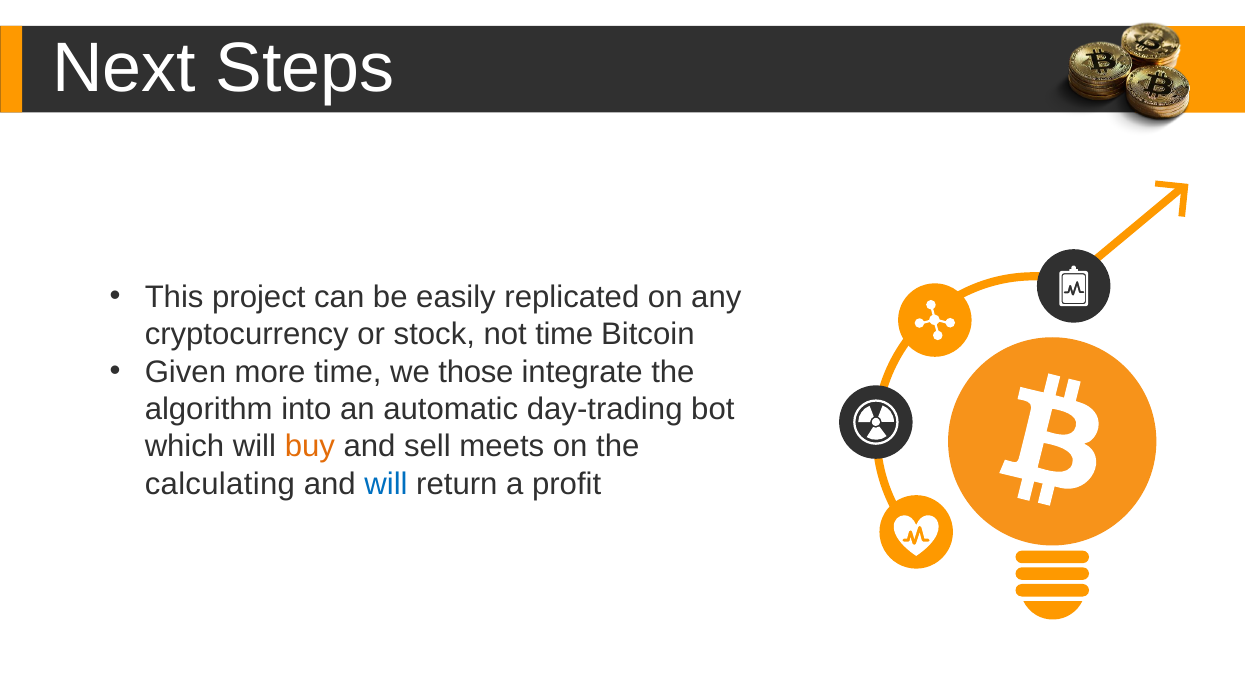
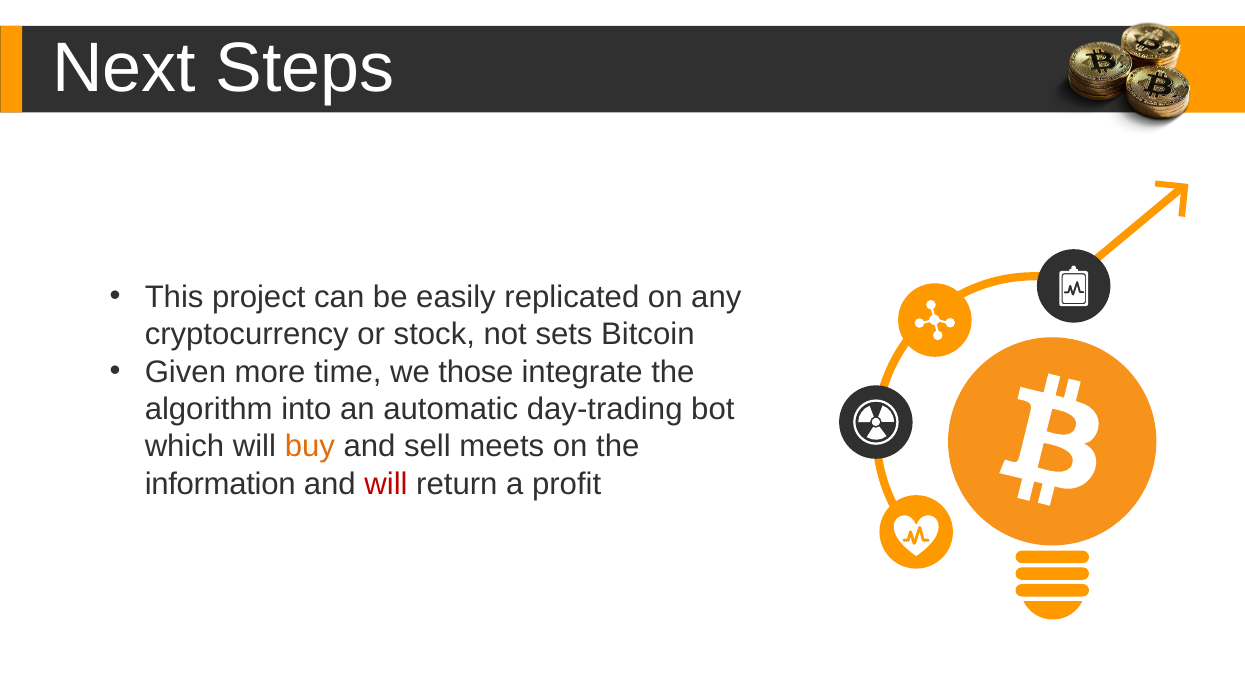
not time: time -> sets (564, 335)
calculating: calculating -> information (220, 484)
will colour: blue -> red (386, 484)
